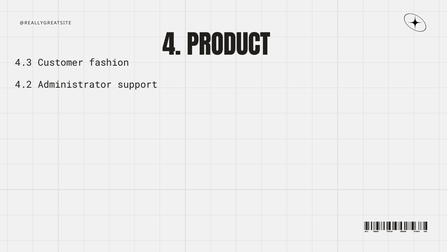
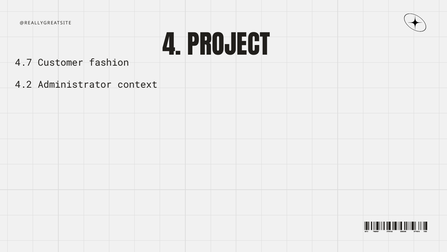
PRODUCT: PRODUCT -> PROJECT (229, 46)
4.3: 4.3 -> 4.7 (24, 63)
support: support -> context (138, 84)
